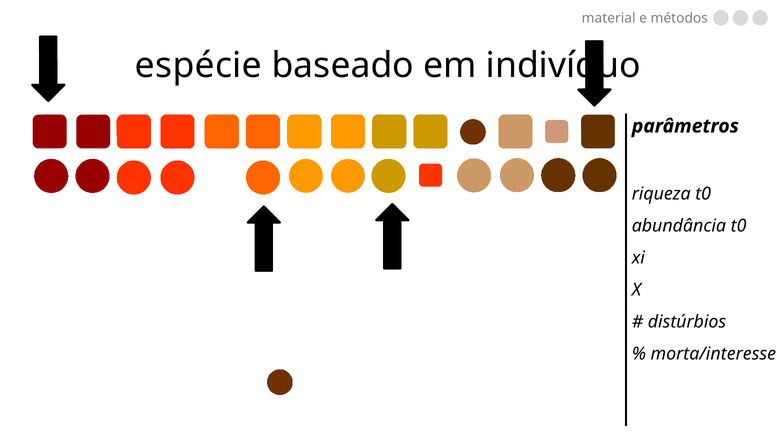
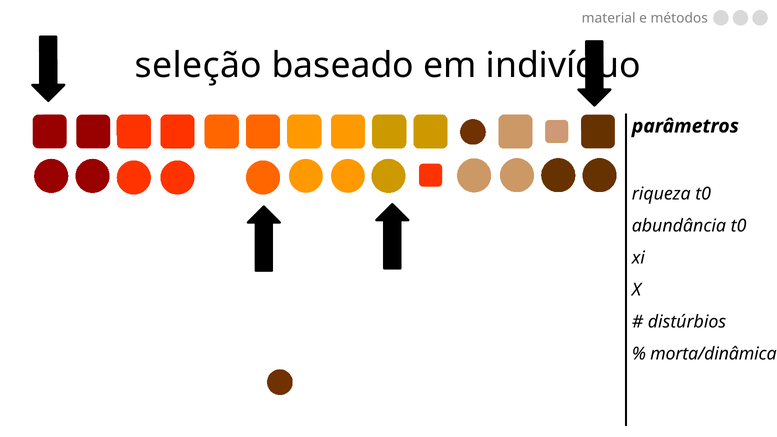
espécie: espécie -> seleção (198, 65)
morta/interesse: morta/interesse -> morta/dinâmica (713, 354)
